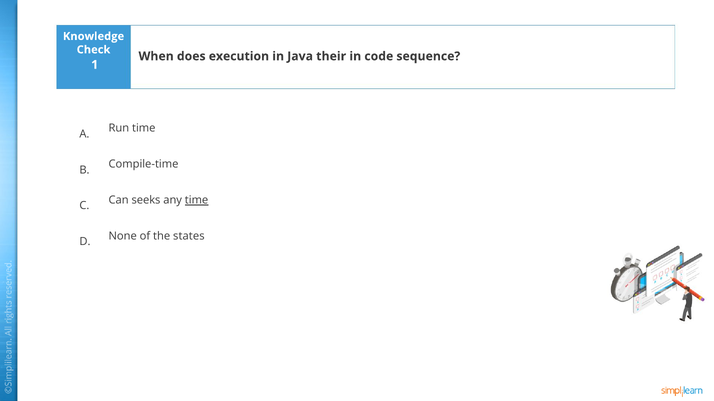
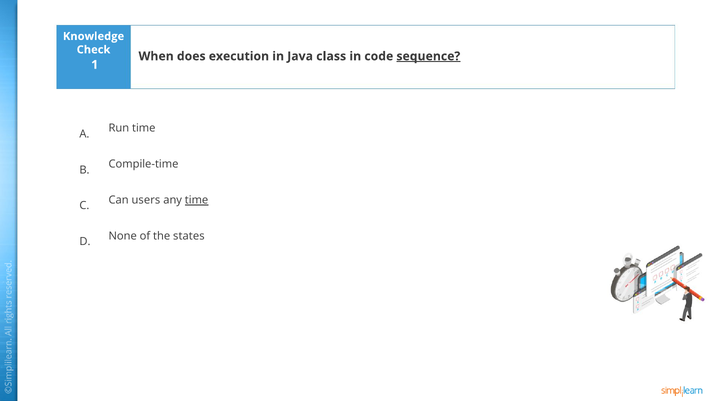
their: their -> class (331, 56)
sequence underline: none -> present (428, 56)
seeks: seeks -> users (146, 201)
